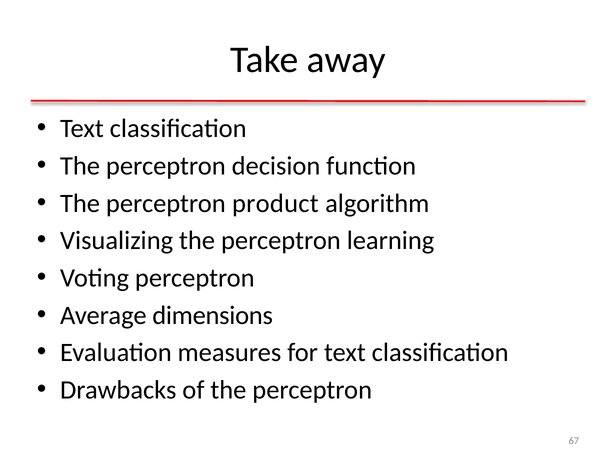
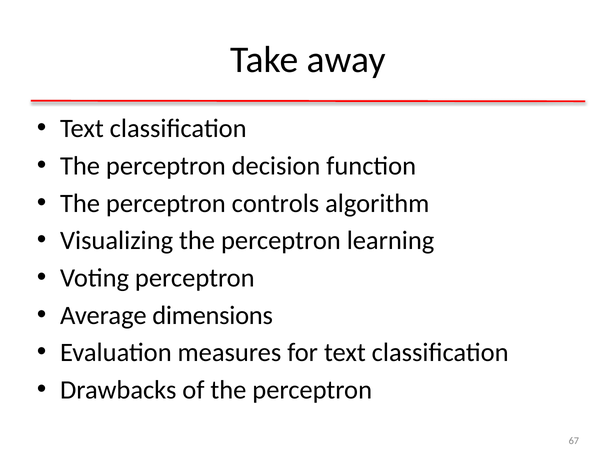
product: product -> controls (275, 203)
